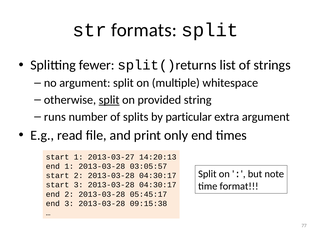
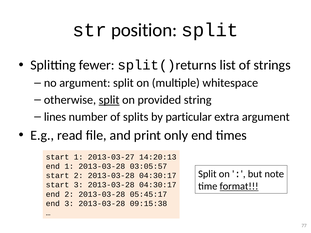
formats: formats -> position (144, 30)
runs: runs -> lines (55, 117)
format underline: none -> present (239, 187)
